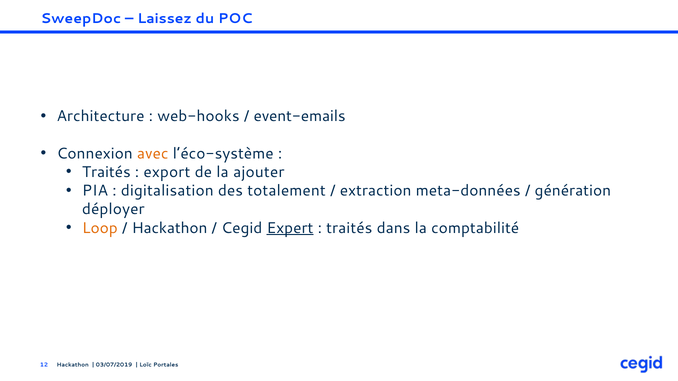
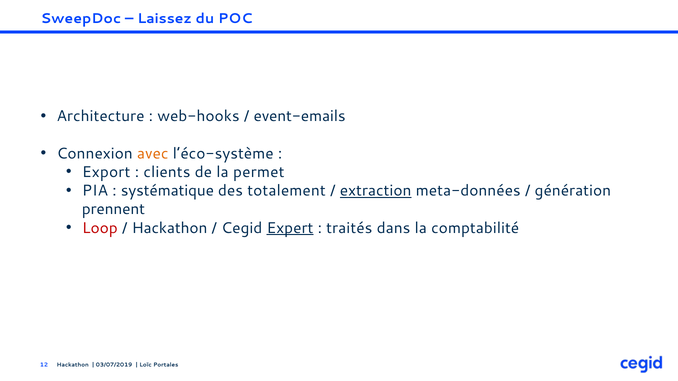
Traités: Traités -> Export (106, 172)
export: export -> clients (167, 172)
ajouter: ajouter -> permet (259, 172)
digitalisation: digitalisation -> systématique (167, 191)
extraction underline: none -> present (376, 191)
déployer: déployer -> prennent (113, 210)
Loop colour: orange -> red (100, 228)
